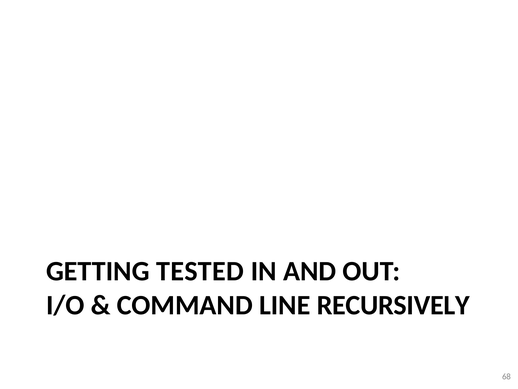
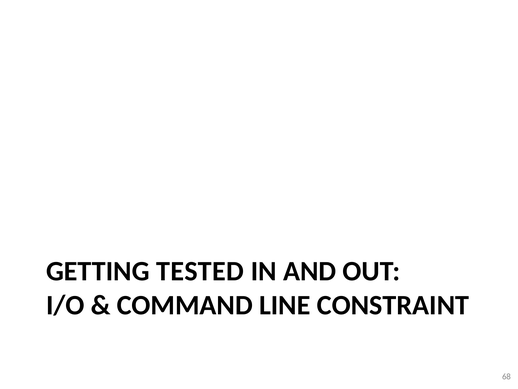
RECURSIVELY: RECURSIVELY -> CONSTRAINT (393, 305)
